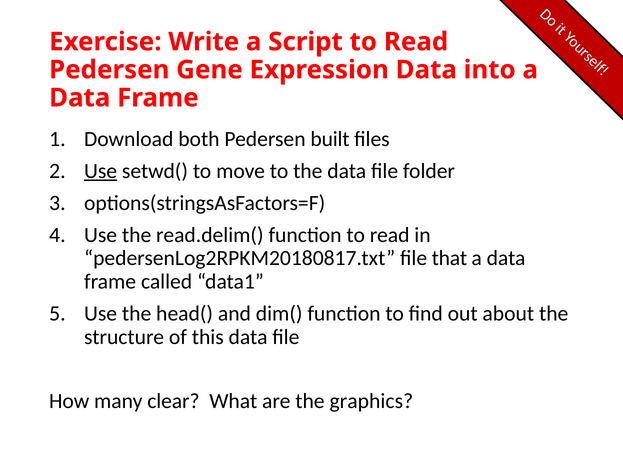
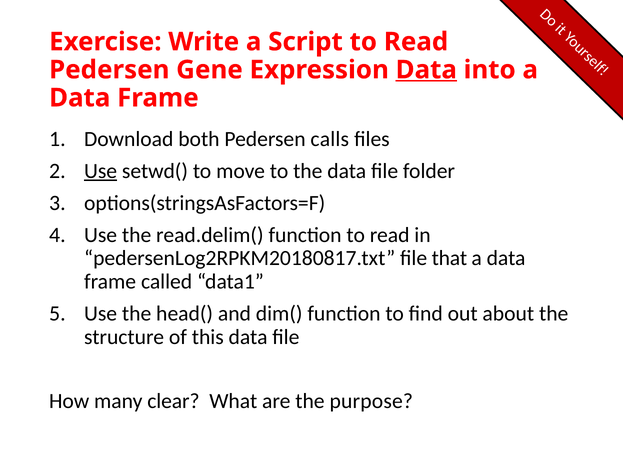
Data underline: none -> present (426, 70)
built: built -> calls (330, 139)
graphics: graphics -> purpose (371, 401)
